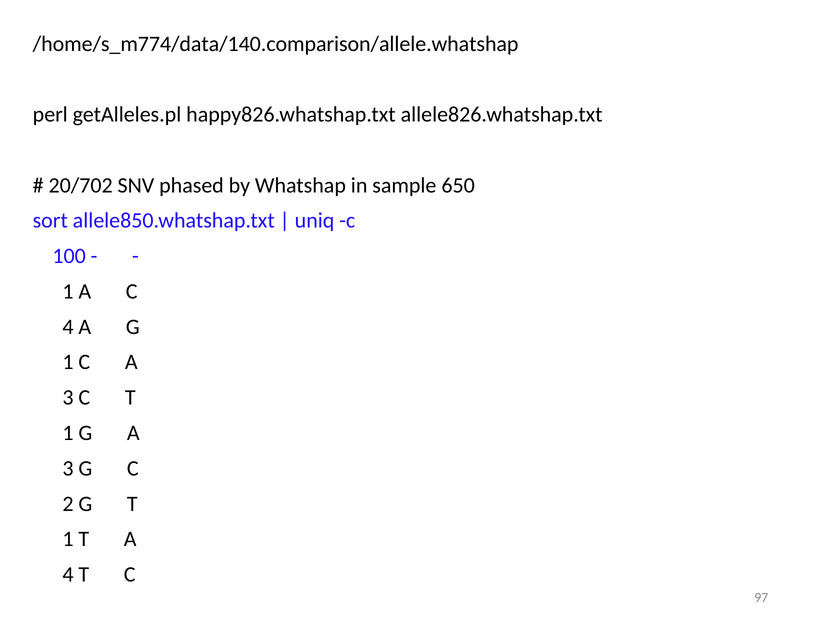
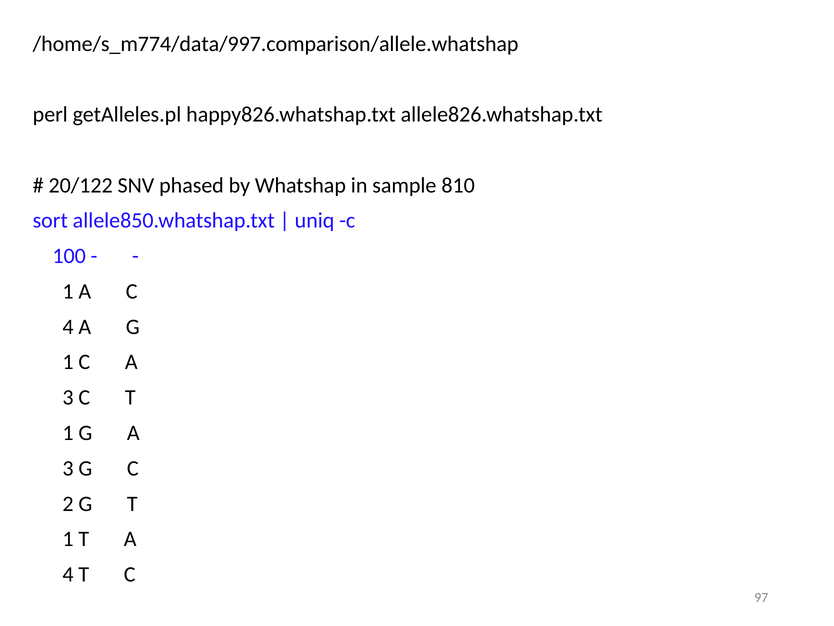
/home/s_m774/data/140.comparison/allele.whatshap: /home/s_m774/data/140.comparison/allele.whatshap -> /home/s_m774/data/997.comparison/allele.whatshap (276, 44)
20/702: 20/702 -> 20/122 (81, 185)
650: 650 -> 810 (458, 185)
